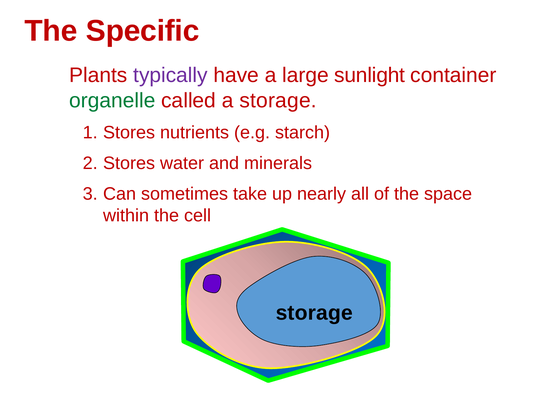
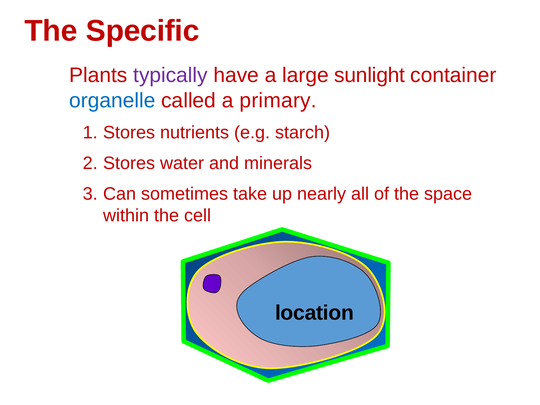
organelle colour: green -> blue (112, 100)
a storage: storage -> primary (278, 100)
storage: storage -> location (315, 313)
